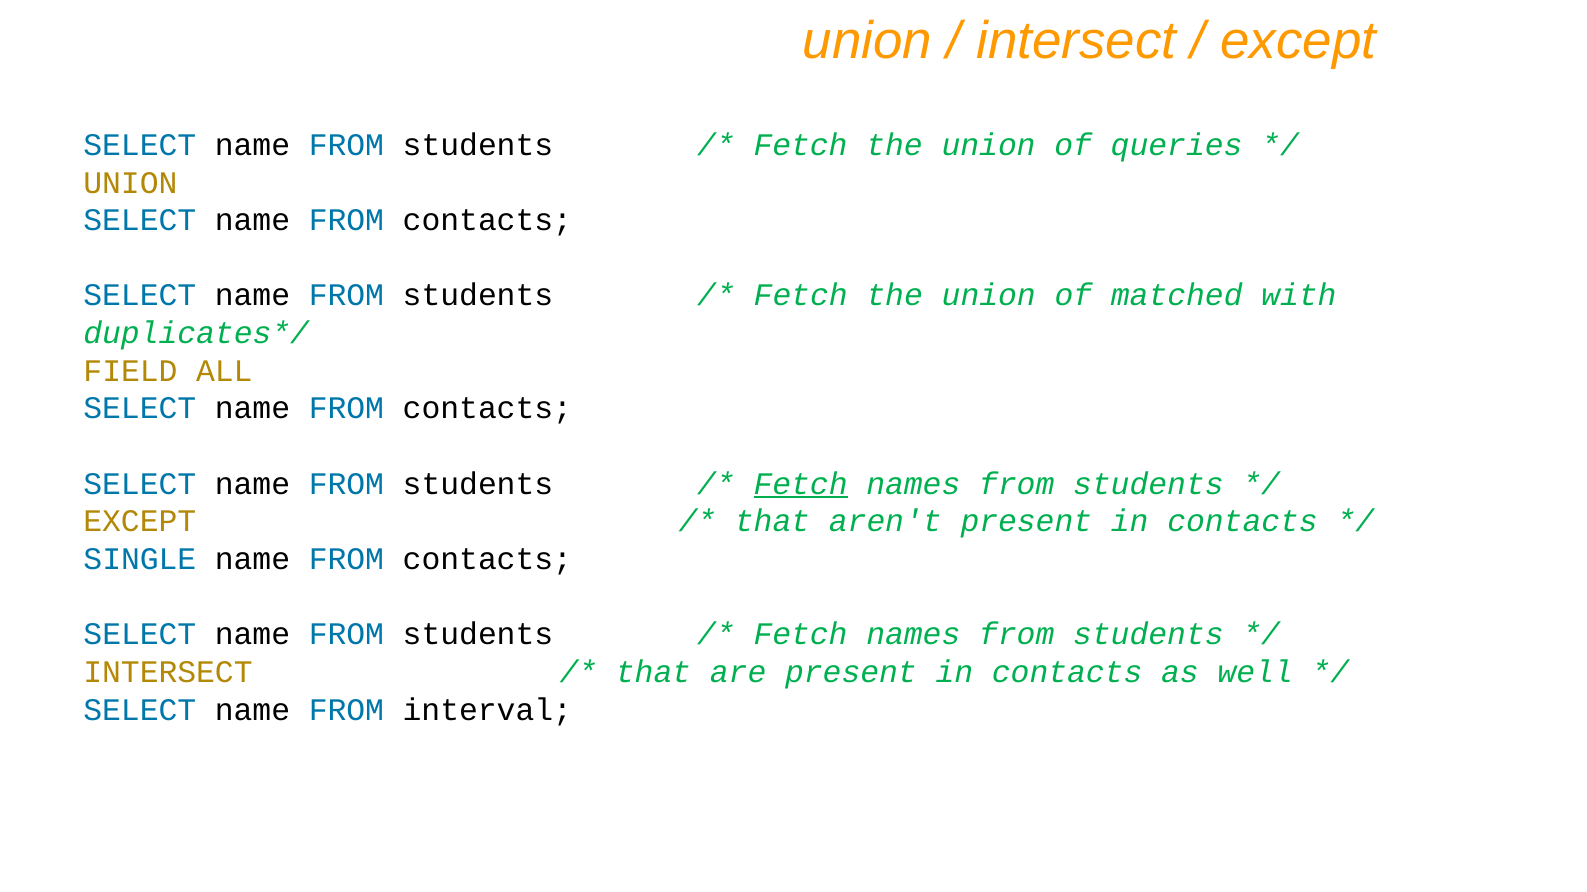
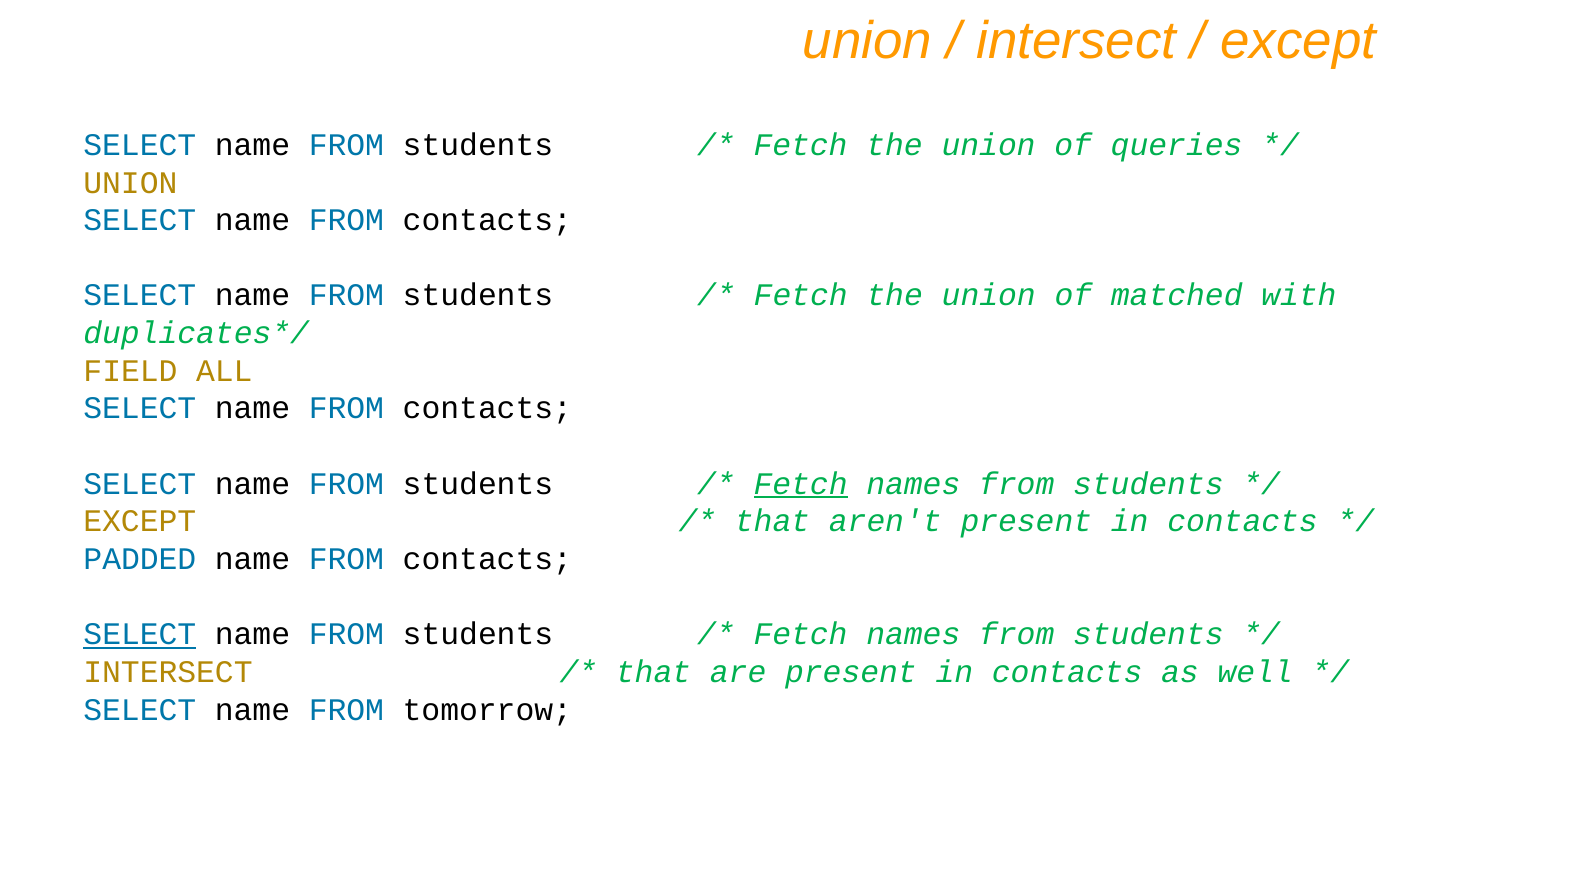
SINGLE: SINGLE -> PADDED (140, 560)
SELECT underline: none -> present (140, 635)
interval: interval -> tomorrow (487, 710)
